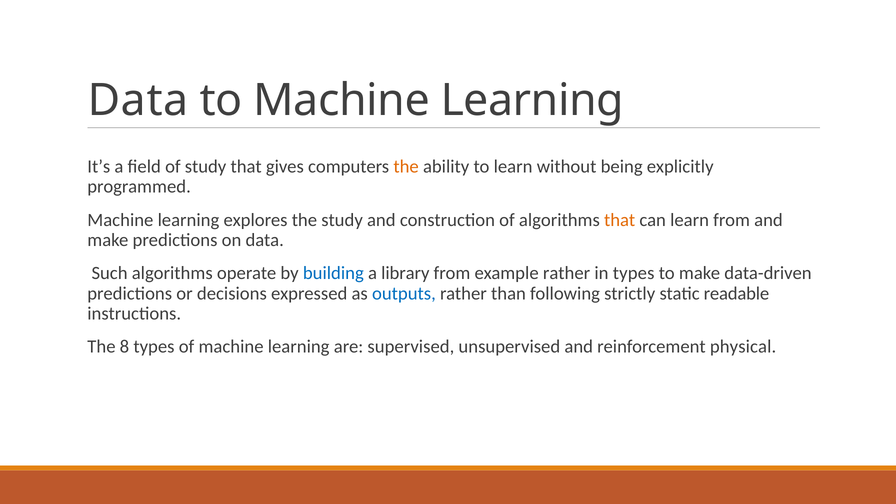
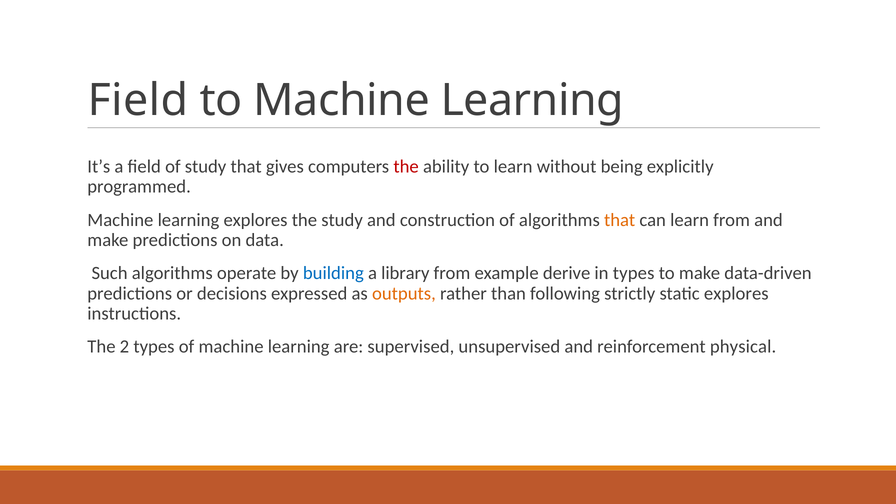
Data: Data -> Field (138, 100)
the colour: orange -> red (406, 166)
example rather: rather -> derive (567, 273)
outputs colour: blue -> orange (404, 293)
static readable: readable -> explores (736, 293)
8: 8 -> 2 (124, 347)
